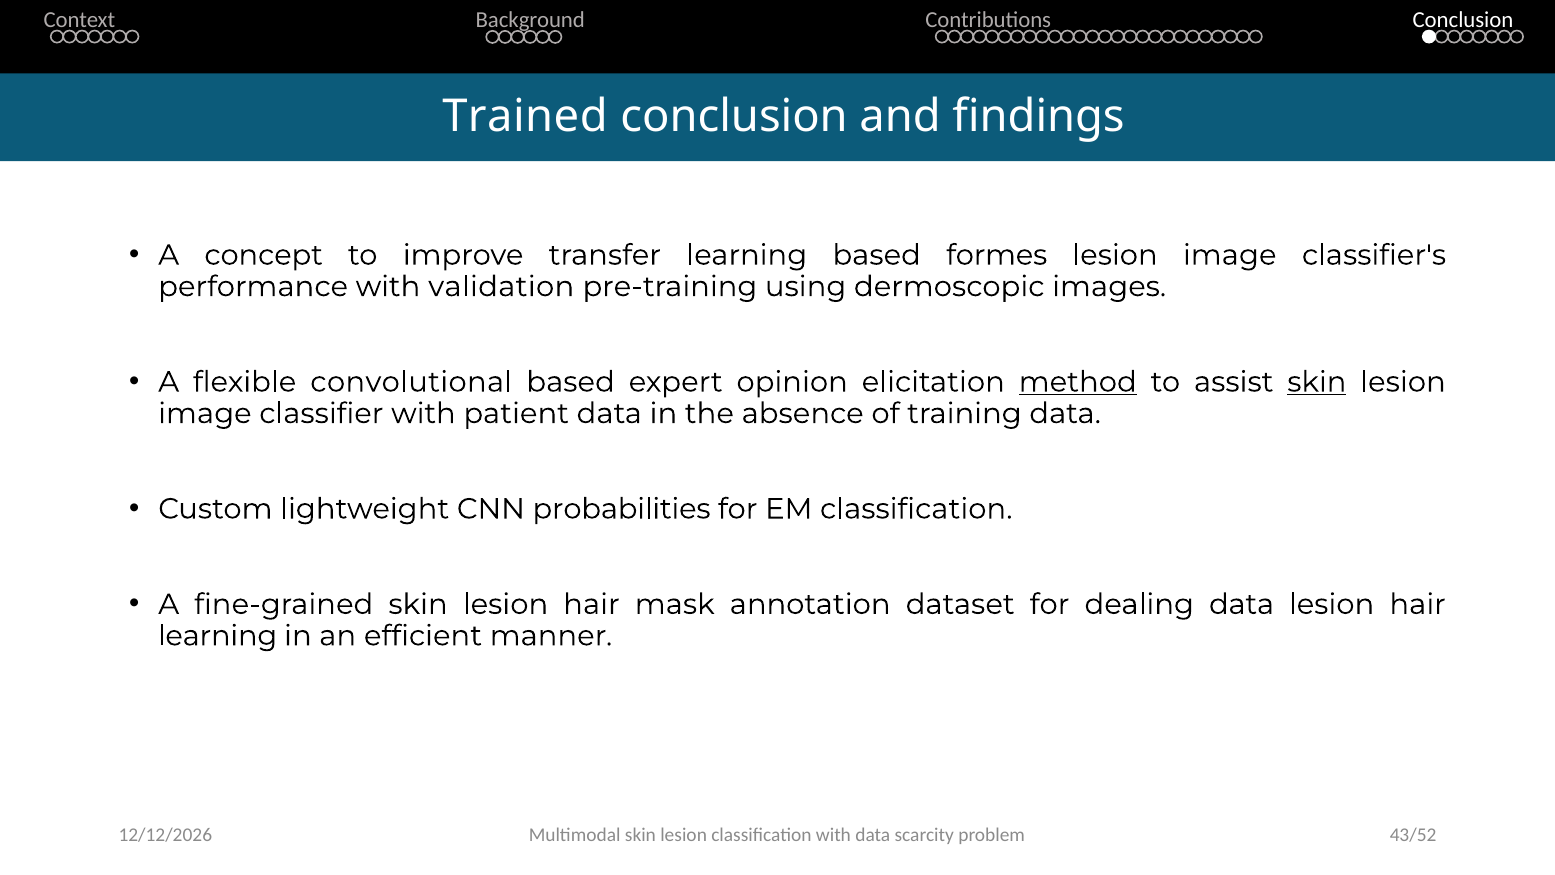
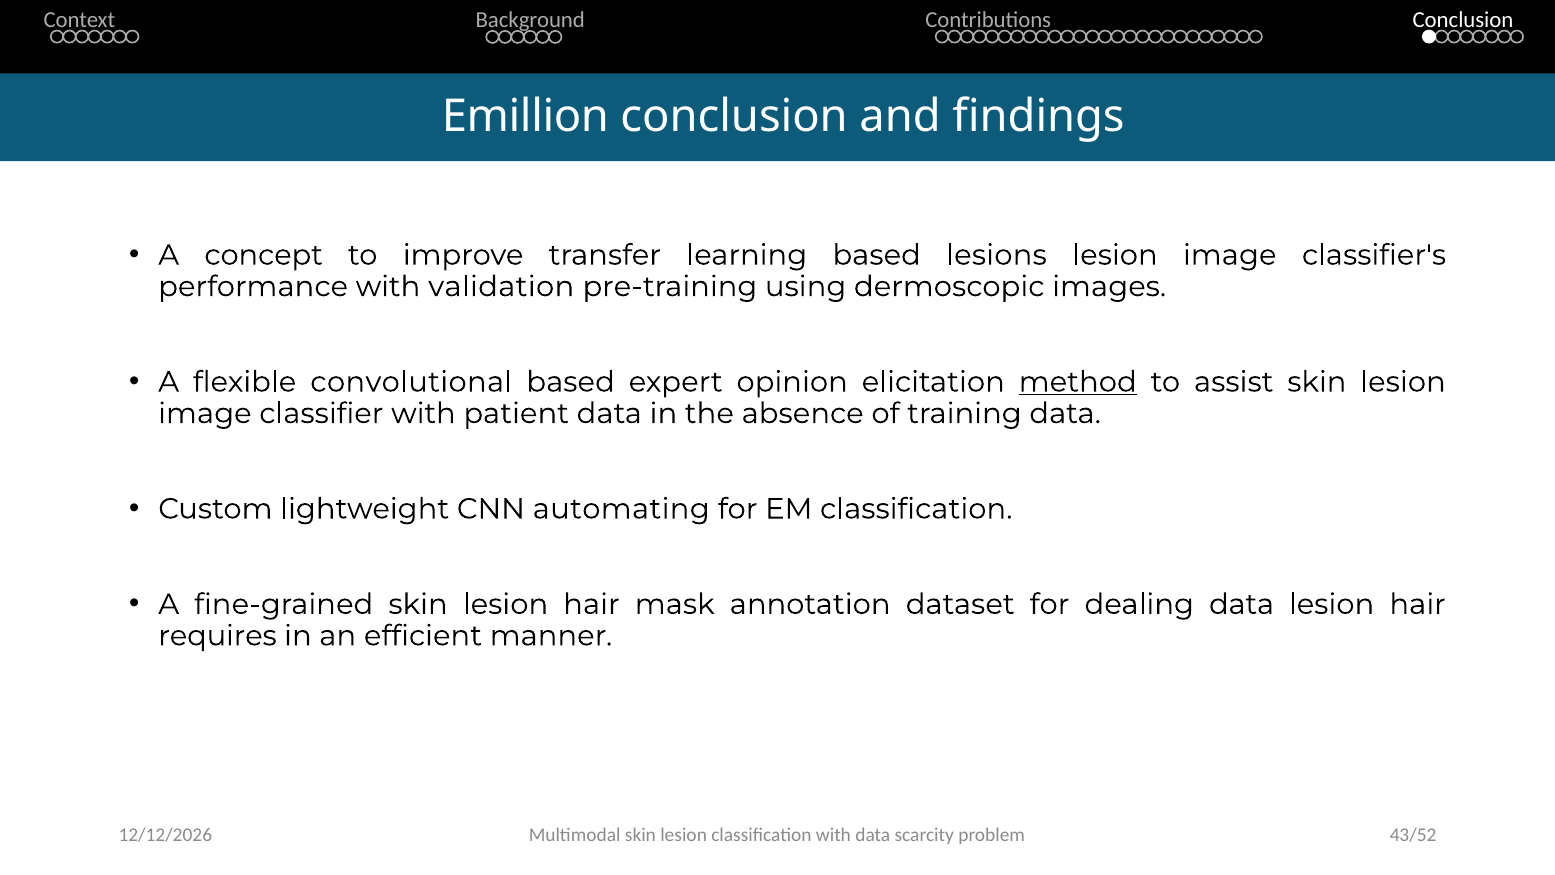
Trained: Trained -> Emillion (525, 117)
formes: formes -> lesions (996, 255)
skin underline: present -> none (1317, 382)
probabilities: probabilities -> automating (621, 509)
learning: learning -> requires (217, 636)
